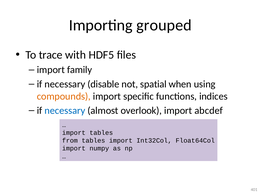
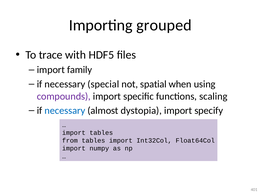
disable: disable -> special (103, 84)
compounds colour: orange -> purple (64, 96)
indices: indices -> scaling (213, 96)
overlook: overlook -> dystopia (141, 110)
abcdef: abcdef -> specify (209, 110)
